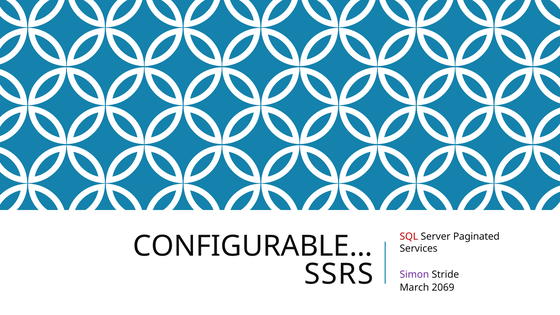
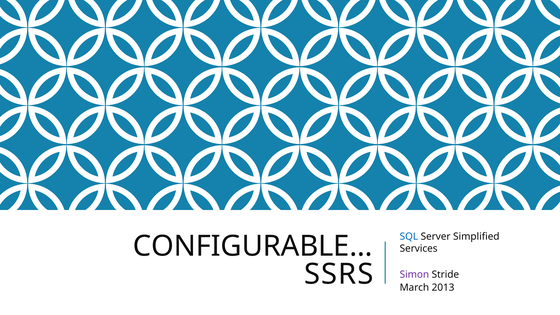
SQL colour: red -> blue (409, 237)
Paginated: Paginated -> Simplified (476, 237)
2069: 2069 -> 2013 (443, 288)
